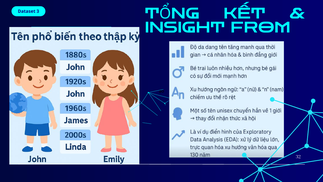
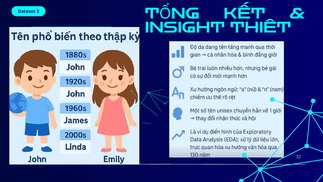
FROM: FROM -> THIẾT (261, 28)
